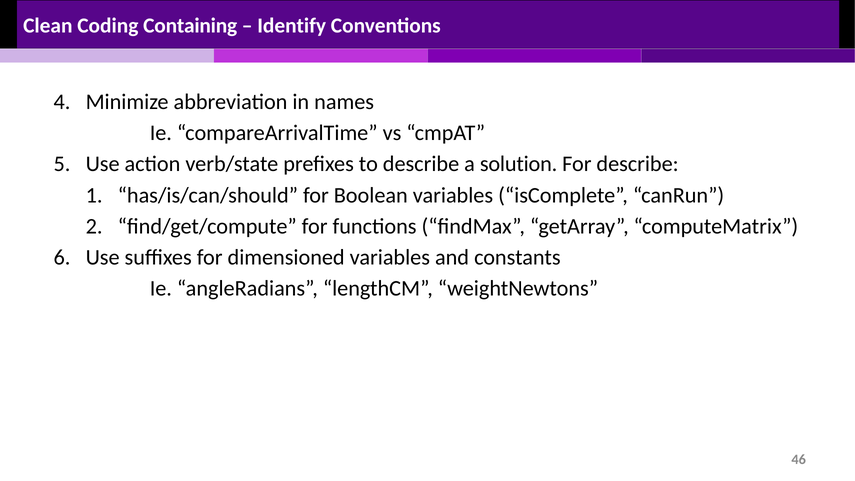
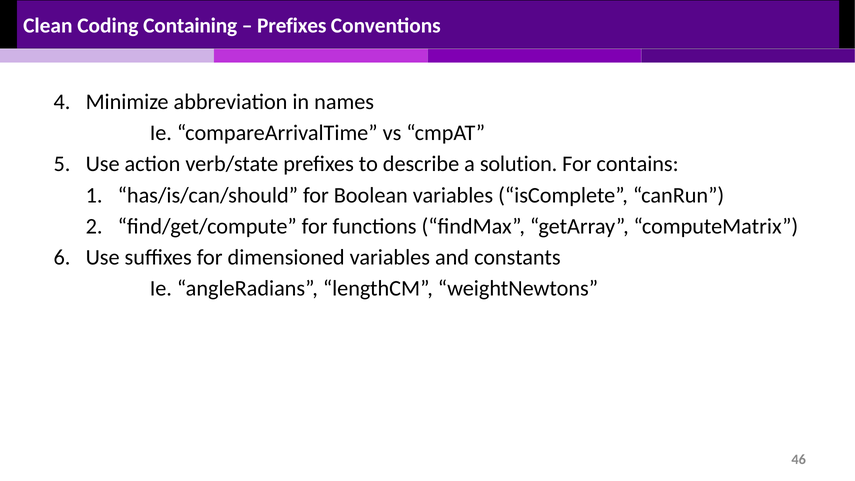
Identify: Identify -> Prefixes (292, 26)
For describe: describe -> contains (638, 164)
